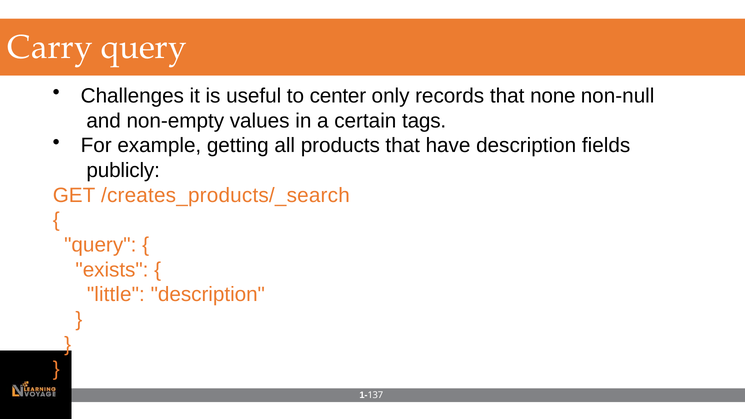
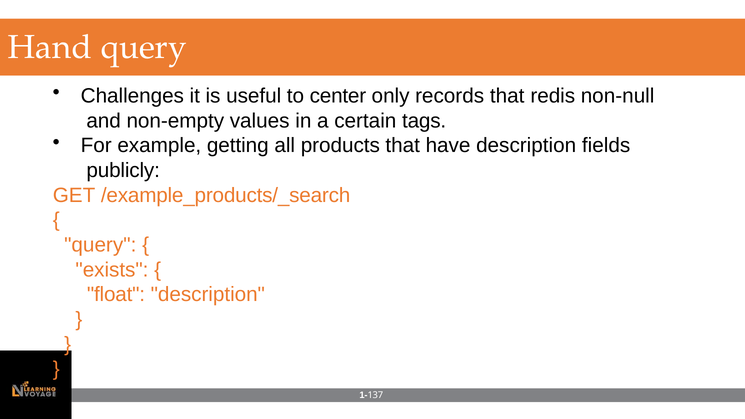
Carry: Carry -> Hand (50, 47)
none: none -> redis (553, 96)
/creates_products/_search: /creates_products/_search -> /example_products/_search (226, 195)
little: little -> float (116, 295)
